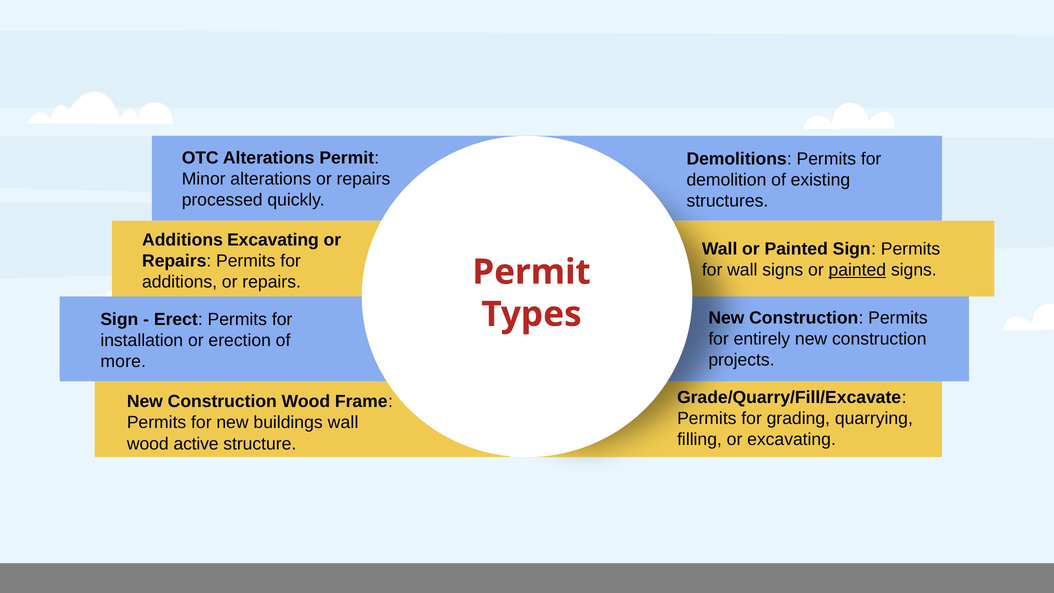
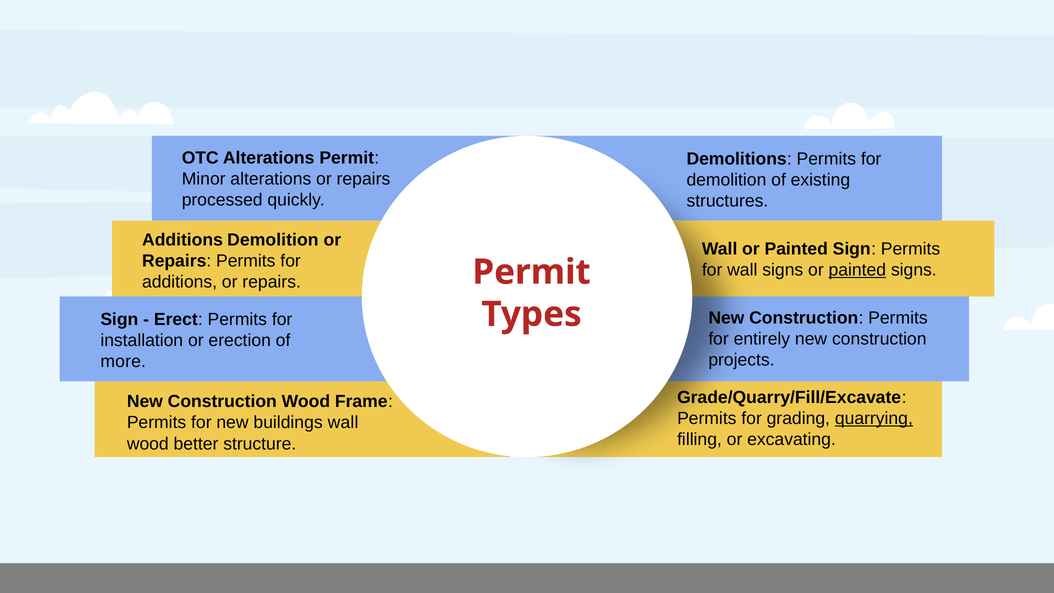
Additions Excavating: Excavating -> Demolition (273, 240)
quarrying underline: none -> present (874, 418)
active: active -> better (196, 444)
